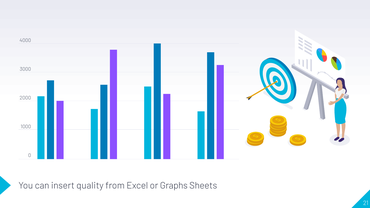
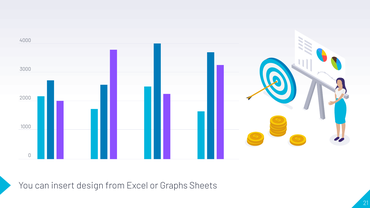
quality: quality -> design (90, 186)
